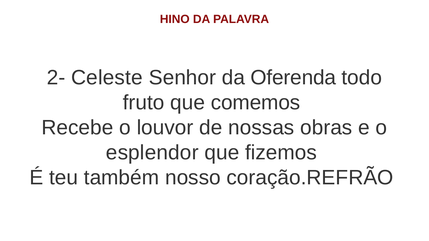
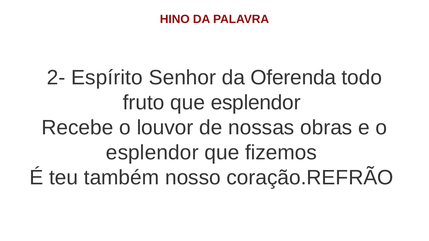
Celeste: Celeste -> Espírito (107, 78)
que comemos: comemos -> esplendor (256, 103)
